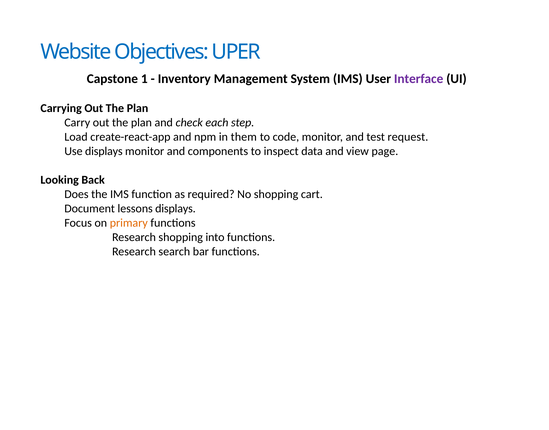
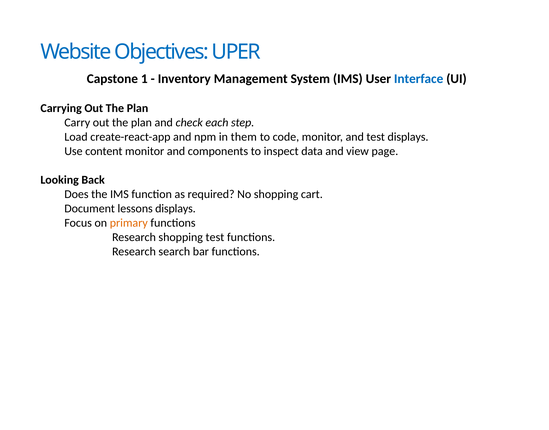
Interface colour: purple -> blue (419, 79)
test request: request -> displays (408, 137)
Use displays: displays -> content (104, 151)
shopping into: into -> test (215, 237)
